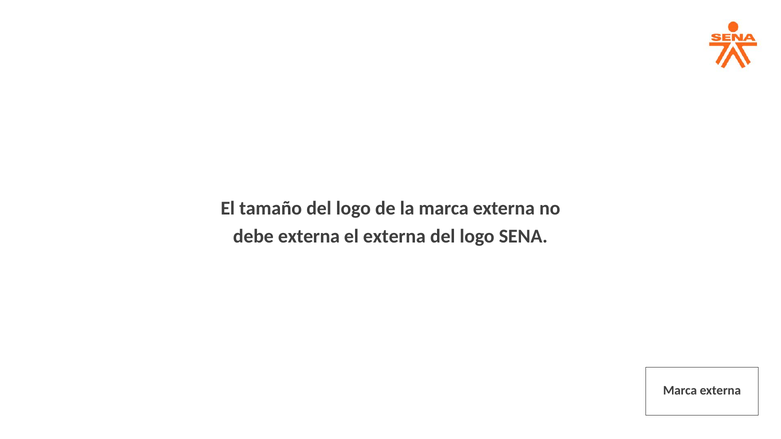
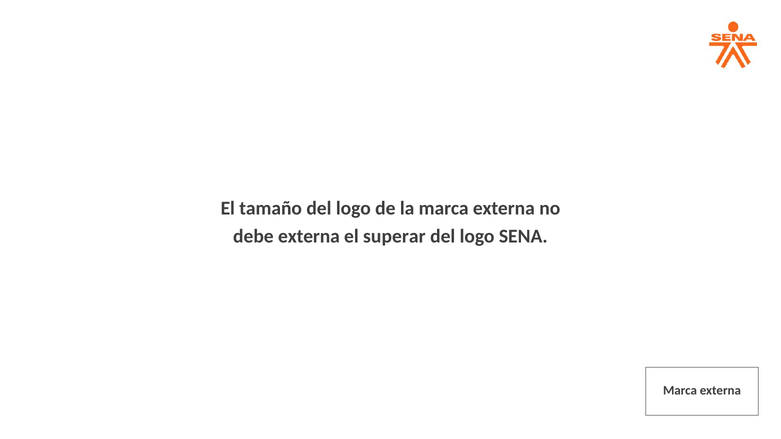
el externa: externa -> superar (394, 236)
